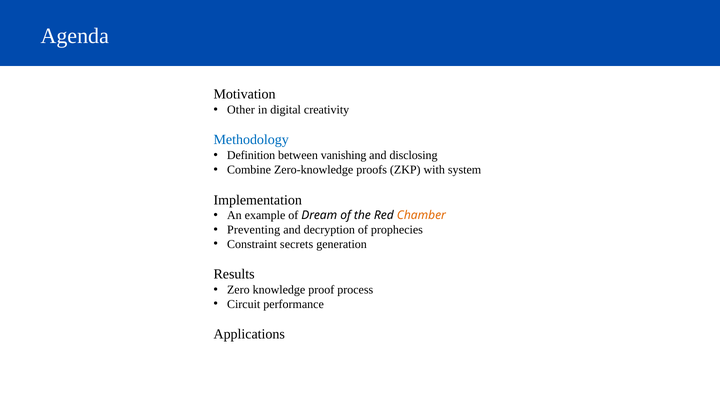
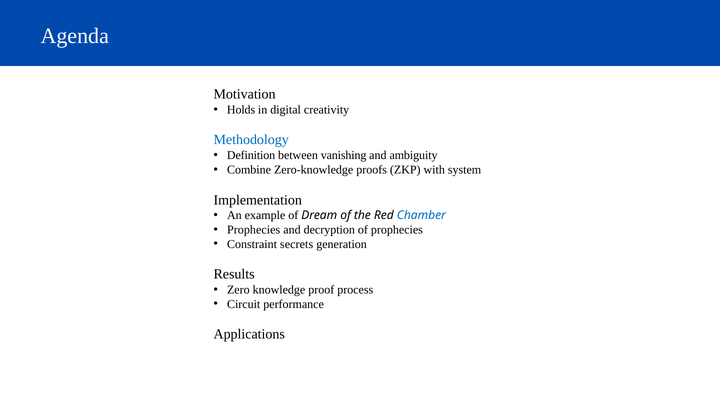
Other: Other -> Holds (241, 110)
disclosing: disclosing -> ambiguity (414, 155)
Chamber colour: orange -> blue (421, 215)
Preventing: Preventing -> Prophecies (254, 230)
